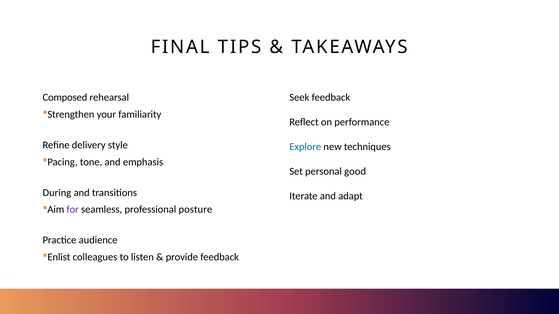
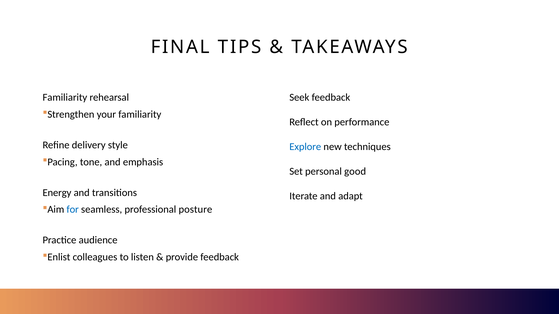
Composed: Composed -> Familiarity (65, 97)
During: During -> Energy (57, 193)
for colour: purple -> blue (73, 210)
